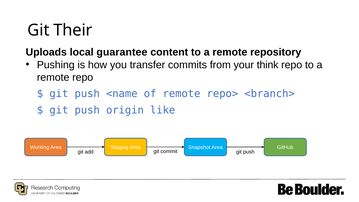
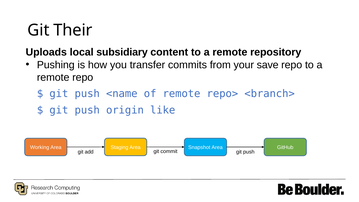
guarantee: guarantee -> subsidiary (122, 52)
think: think -> save (268, 65)
